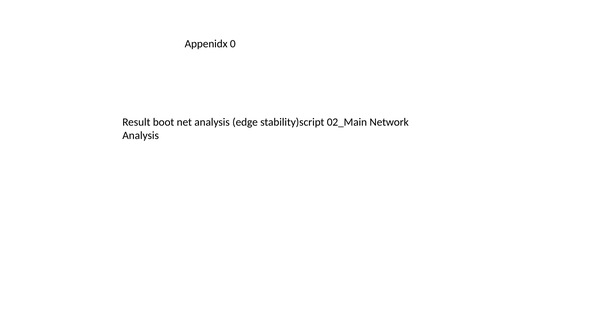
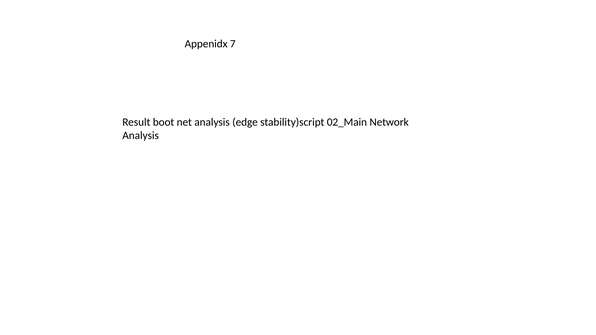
0: 0 -> 7 (233, 44)
